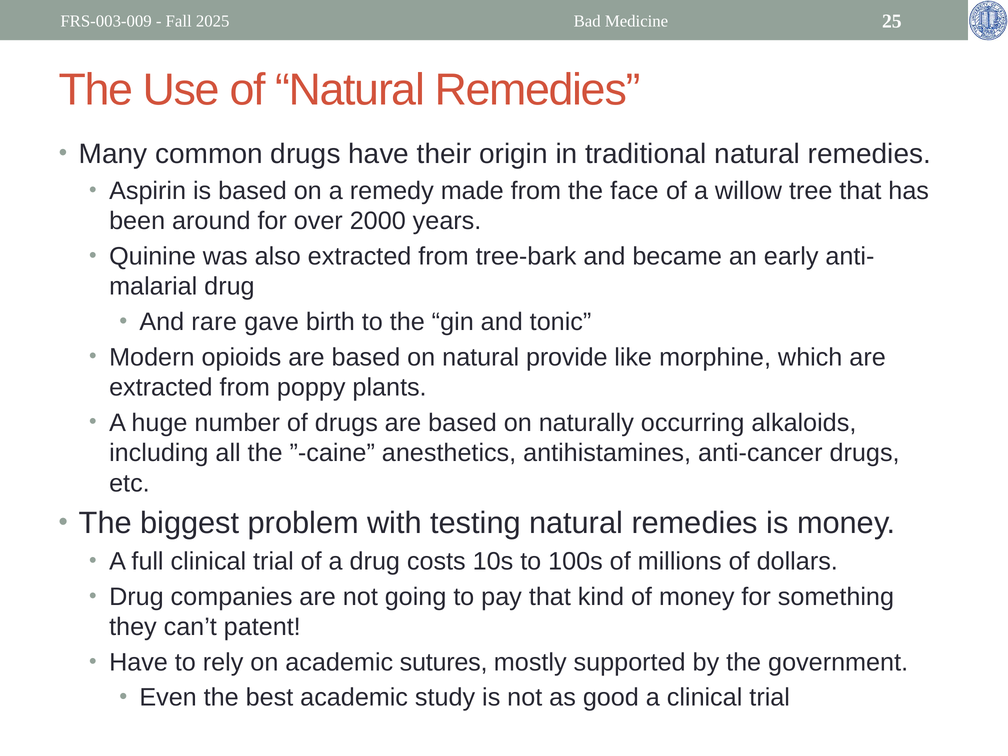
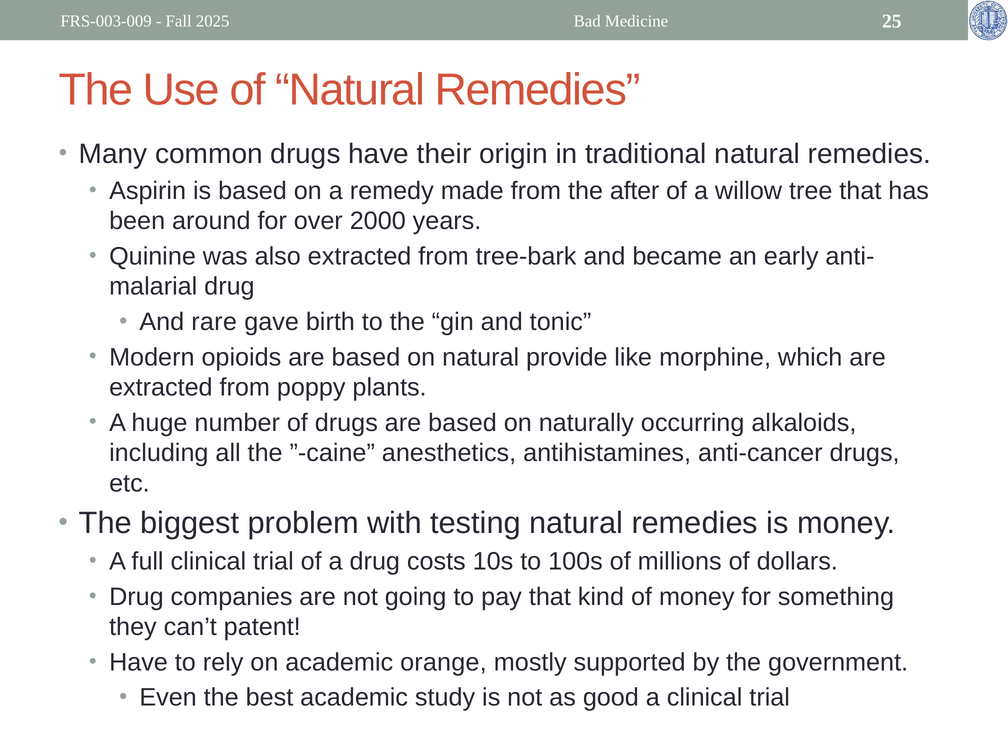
face: face -> after (635, 191)
sutures: sutures -> orange (443, 662)
